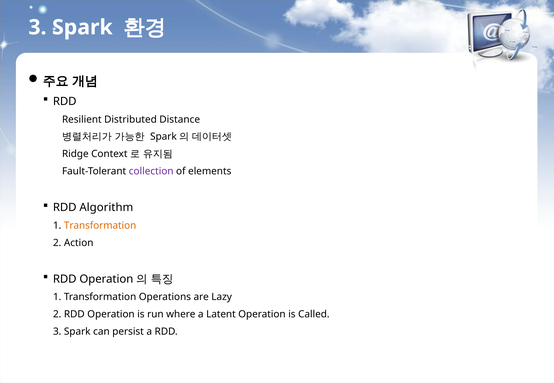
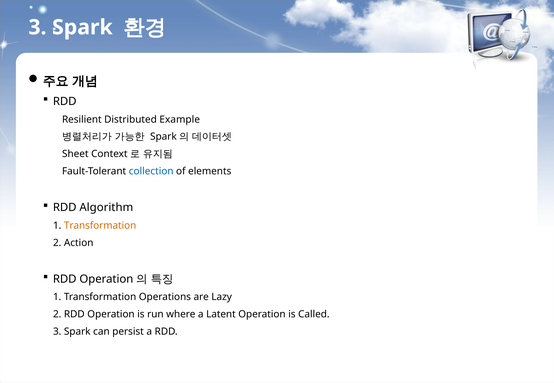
Distance: Distance -> Example (180, 120)
Ridge: Ridge -> Sheet (75, 154)
collection colour: purple -> blue (151, 171)
